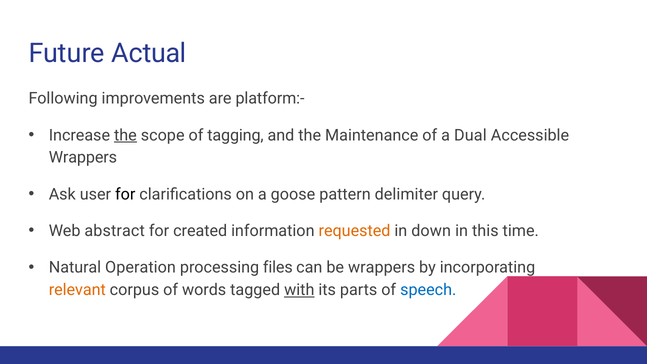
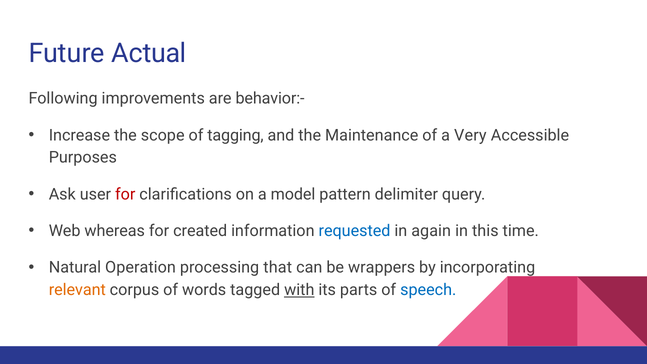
platform:-: platform:- -> behavior:- (270, 99)
the underline: present -> none (125, 135)
Dual: Dual -> Very (470, 135)
Wrappers: Wrappers -> Purposes (83, 158)
for colour: black -> red (125, 194)
goose: goose -> model (293, 194)
abstract: abstract -> whereas (115, 231)
requested colour: orange -> blue (355, 231)
down: down -> again (431, 231)
files: files -> that (278, 268)
